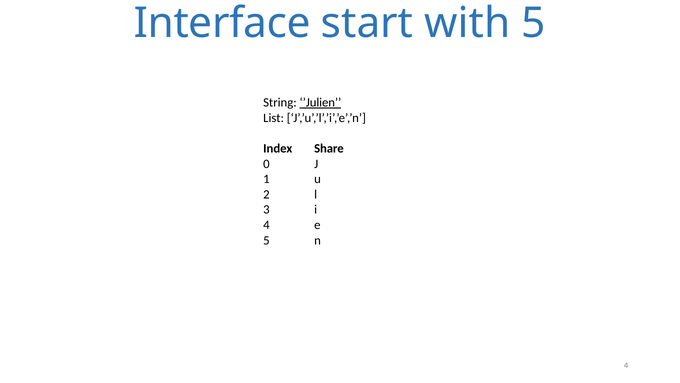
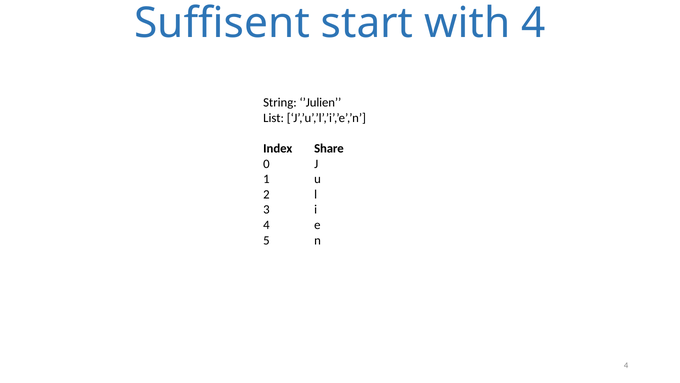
Interface: Interface -> Suffisent (222, 23)
with 5: 5 -> 4 (534, 23)
’Julien underline: present -> none (320, 102)
